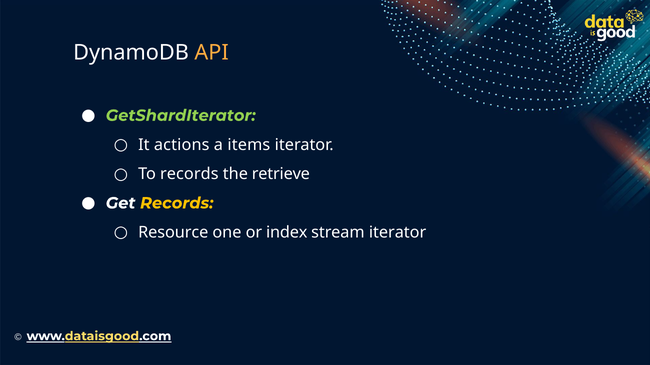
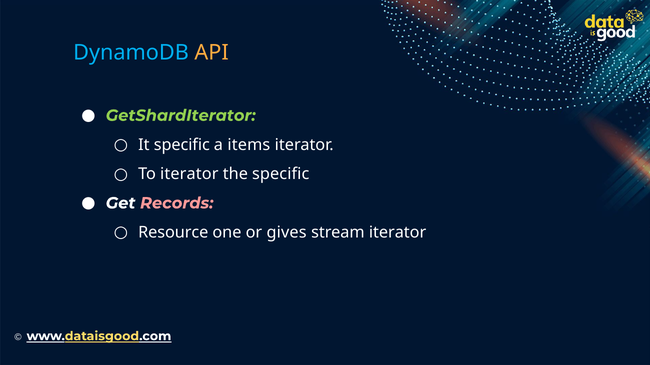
DynamoDB colour: white -> light blue (131, 53)
It actions: actions -> specific (182, 145)
To records: records -> iterator (189, 174)
the retrieve: retrieve -> specific (281, 174)
Records colour: yellow -> pink (177, 203)
index: index -> gives (287, 233)
